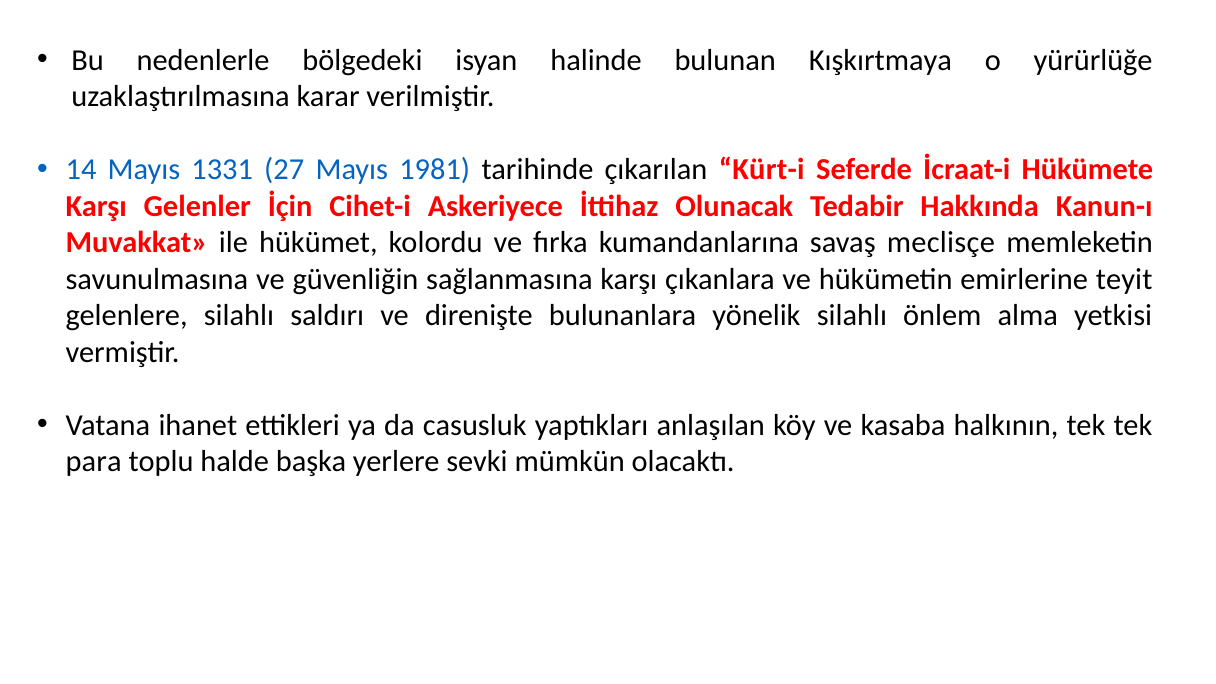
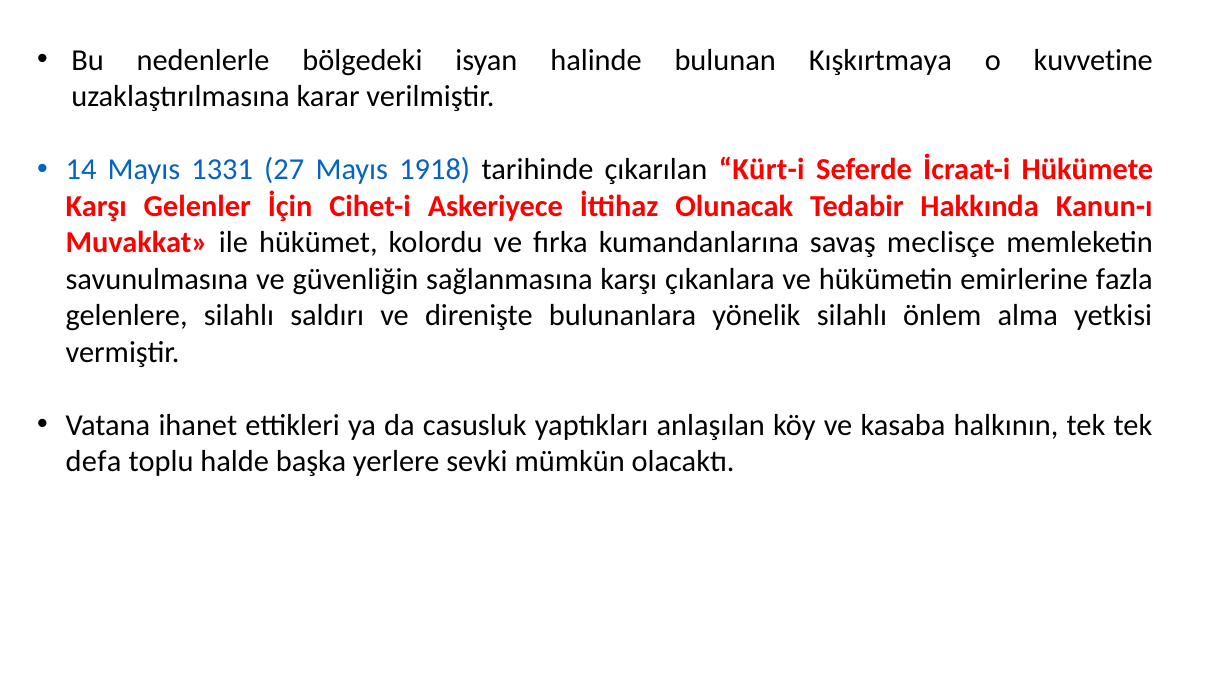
yürürlüğe: yürürlüğe -> kuvvetine (1093, 60)
1981: 1981 -> 1918 (435, 170)
teyit: teyit -> fazla (1124, 279)
para: para -> defa (94, 462)
